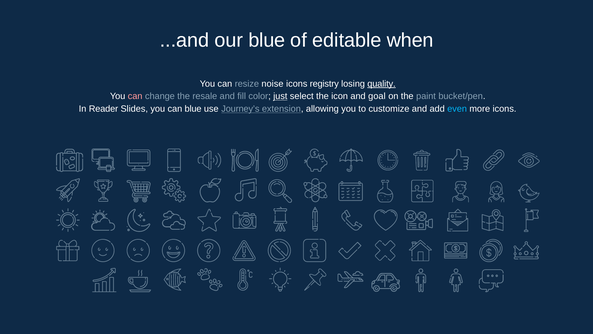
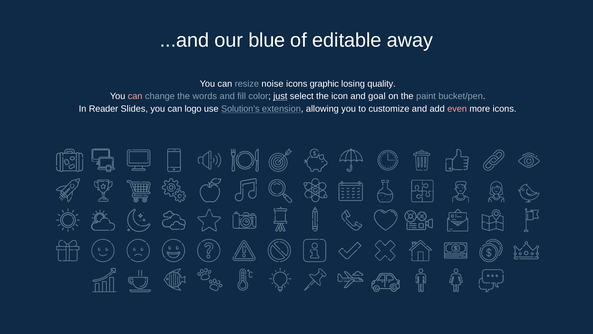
when: when -> away (410, 40)
registry: registry -> graphic (324, 84)
quality underline: present -> none (381, 84)
resale: resale -> words (205, 96)
can blue: blue -> logo (193, 109)
Journey’s: Journey’s -> Solution’s (240, 109)
even colour: light blue -> pink (457, 109)
